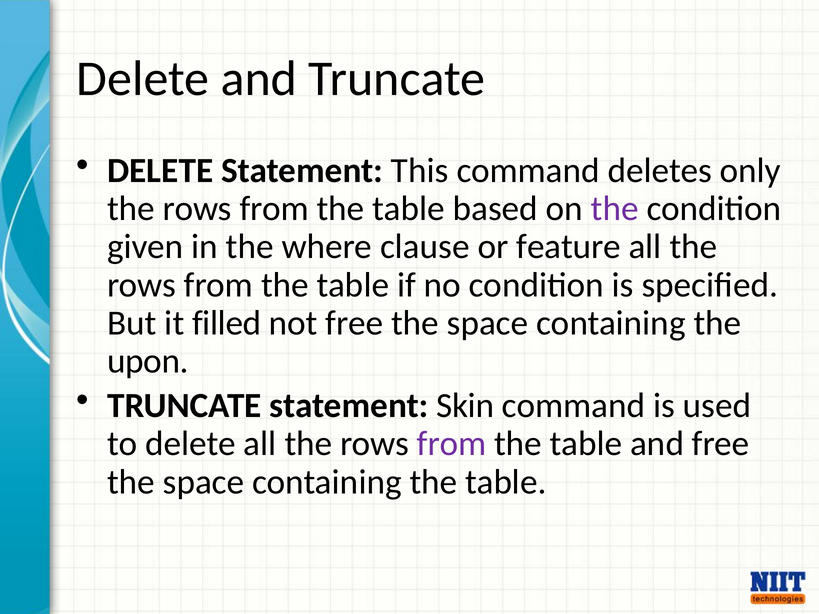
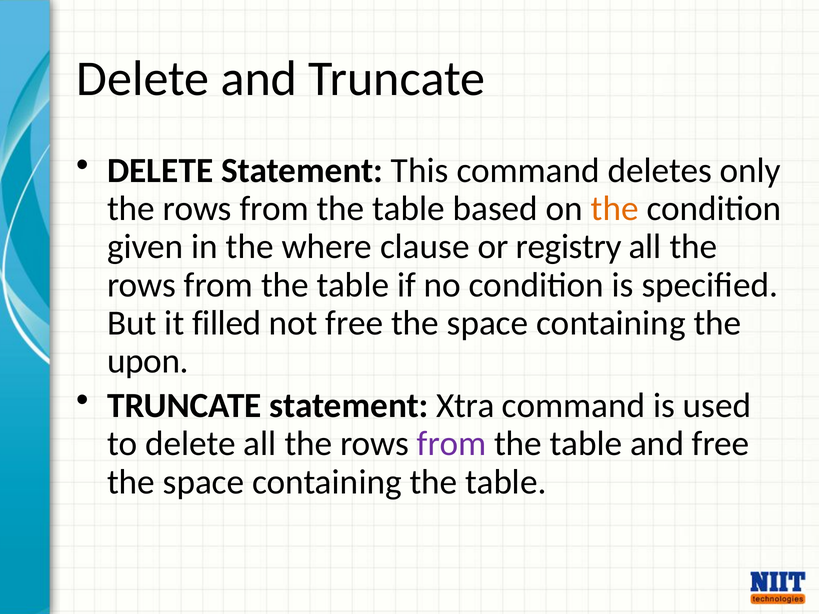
the colour: purple -> orange (615, 209)
feature: feature -> registry (569, 247)
Skin: Skin -> Xtra (465, 406)
